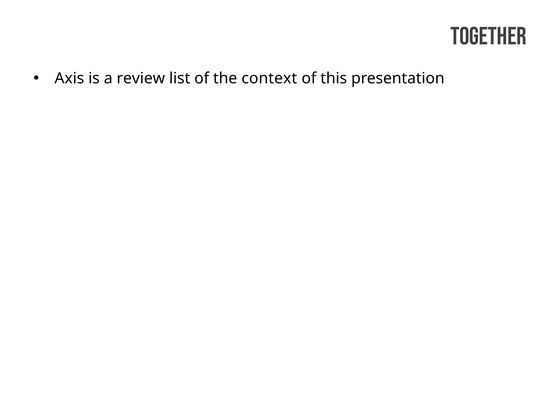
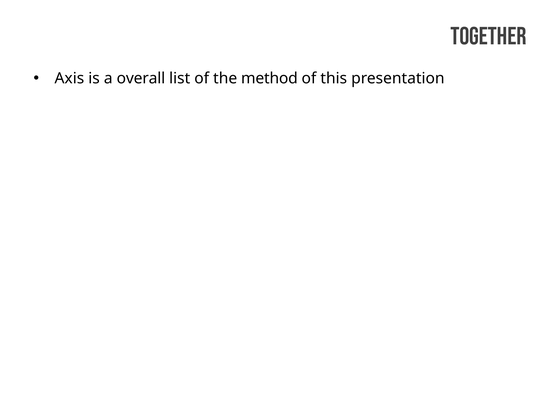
review: review -> overall (141, 79)
context: context -> method (269, 79)
